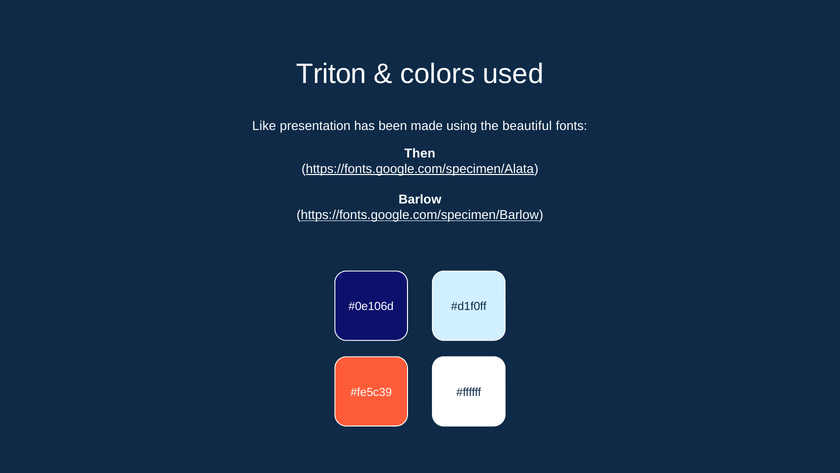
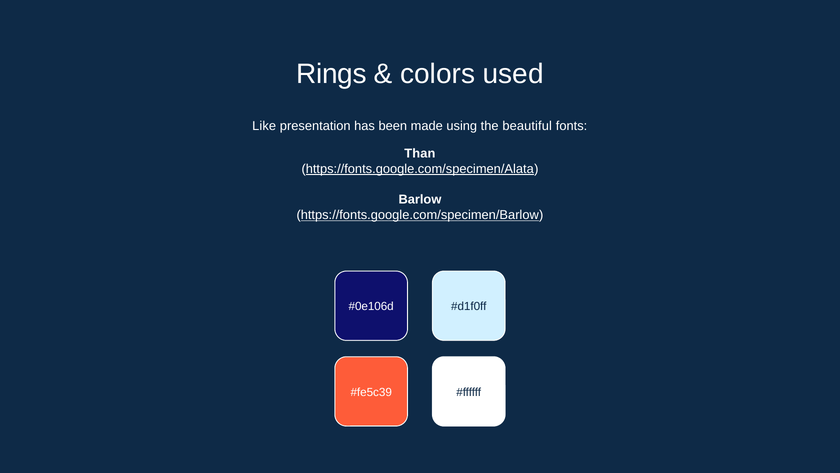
Triton: Triton -> Rings (331, 74)
Then: Then -> Than (420, 153)
